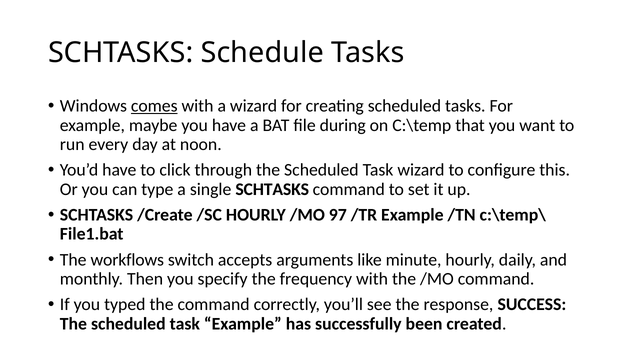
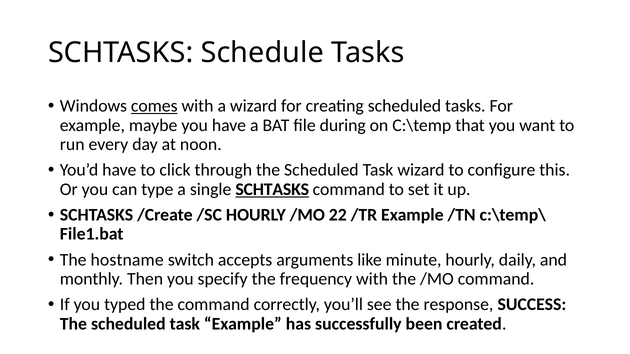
SCHTASKS underline: none -> present (272, 189)
97: 97 -> 22 (338, 215)
workflows: workflows -> hostname (127, 260)
